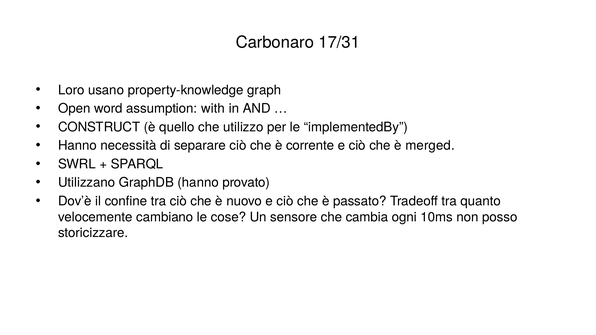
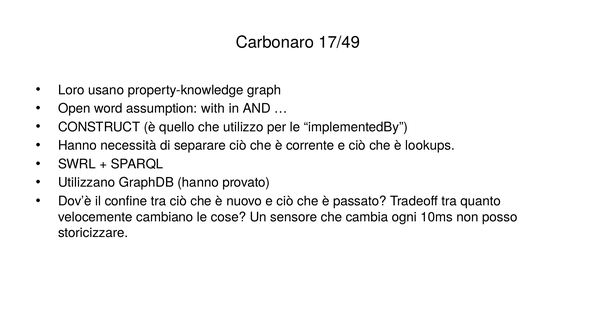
17/31: 17/31 -> 17/49 (339, 42)
merged: merged -> lookups (430, 146)
